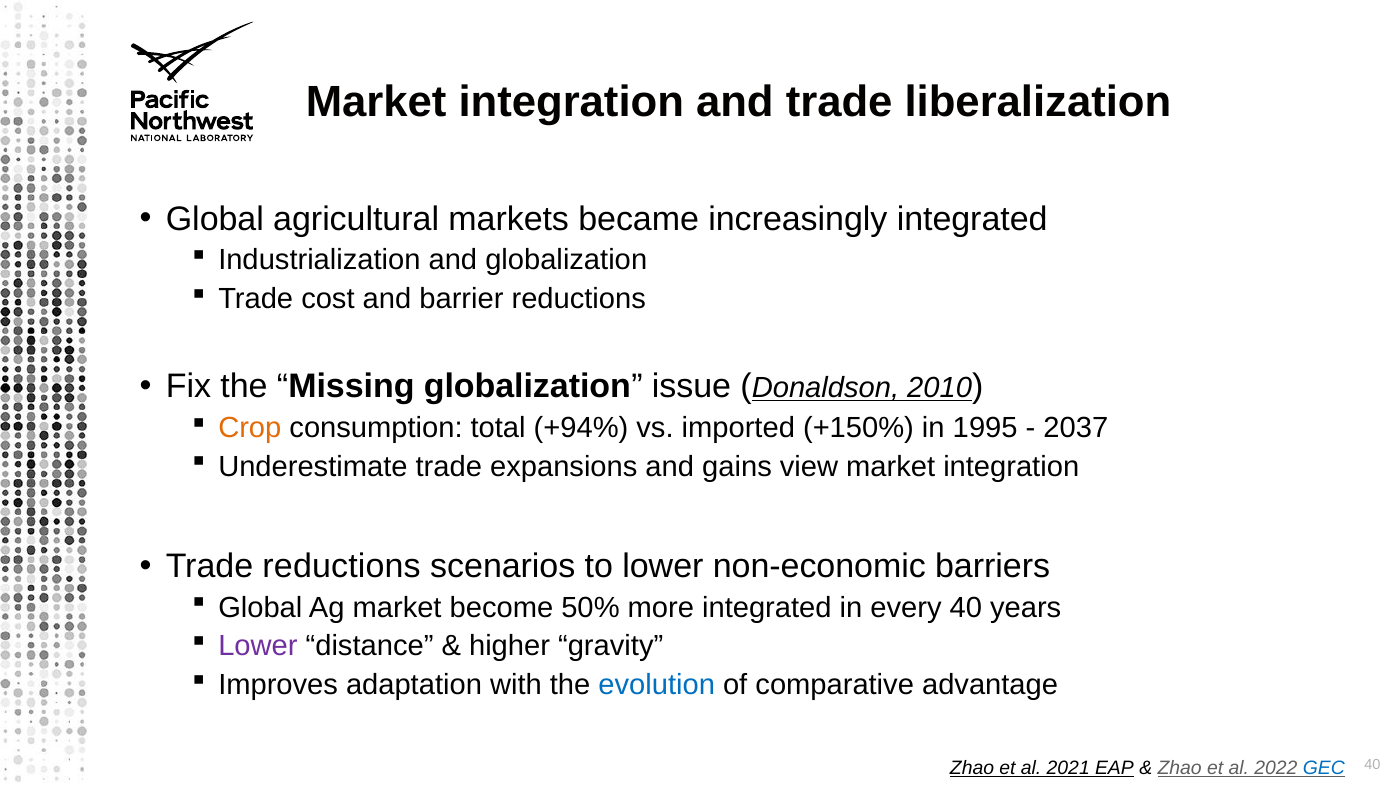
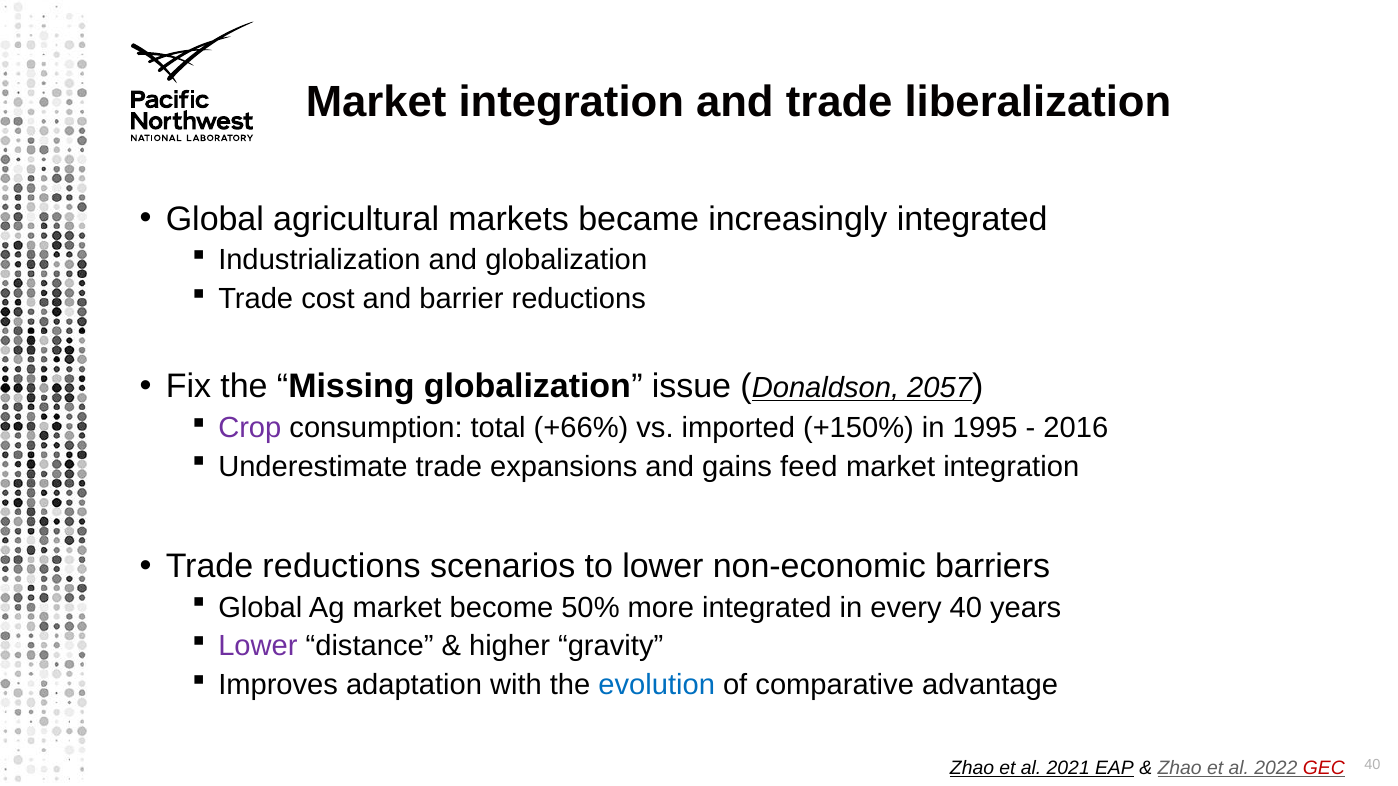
2010: 2010 -> 2057 (940, 388)
Crop colour: orange -> purple (250, 428)
+94%: +94% -> +66% (581, 428)
2037: 2037 -> 2016 (1076, 428)
view: view -> feed (809, 467)
GEC colour: blue -> red (1324, 768)
